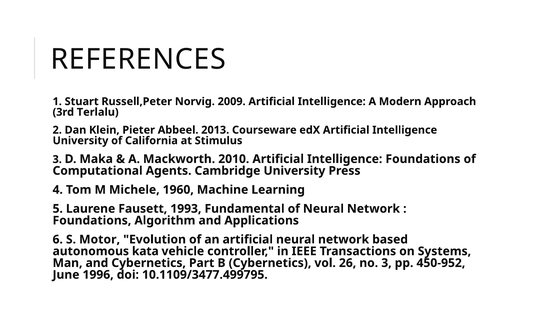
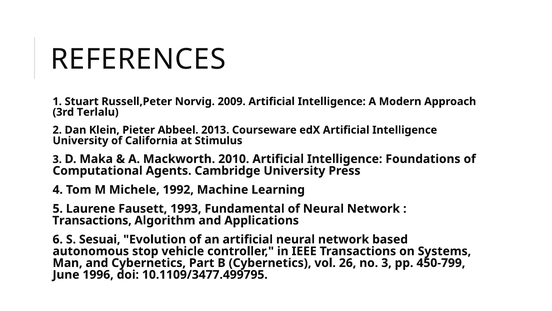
1960: 1960 -> 1992 (178, 189)
Foundations: Foundations -> Transactions (92, 220)
Motor: Motor -> Sesuai (100, 239)
kata: kata -> stop (145, 251)
450-952: 450-952 -> 450-799 (441, 263)
